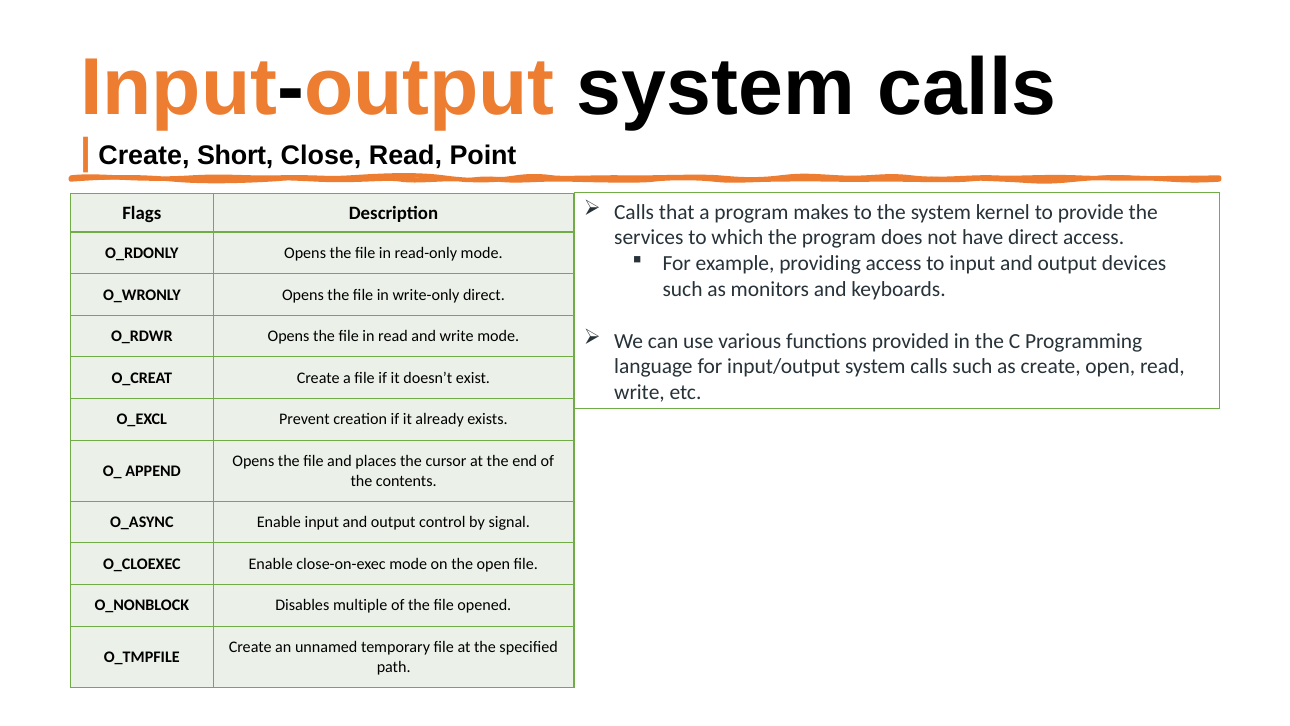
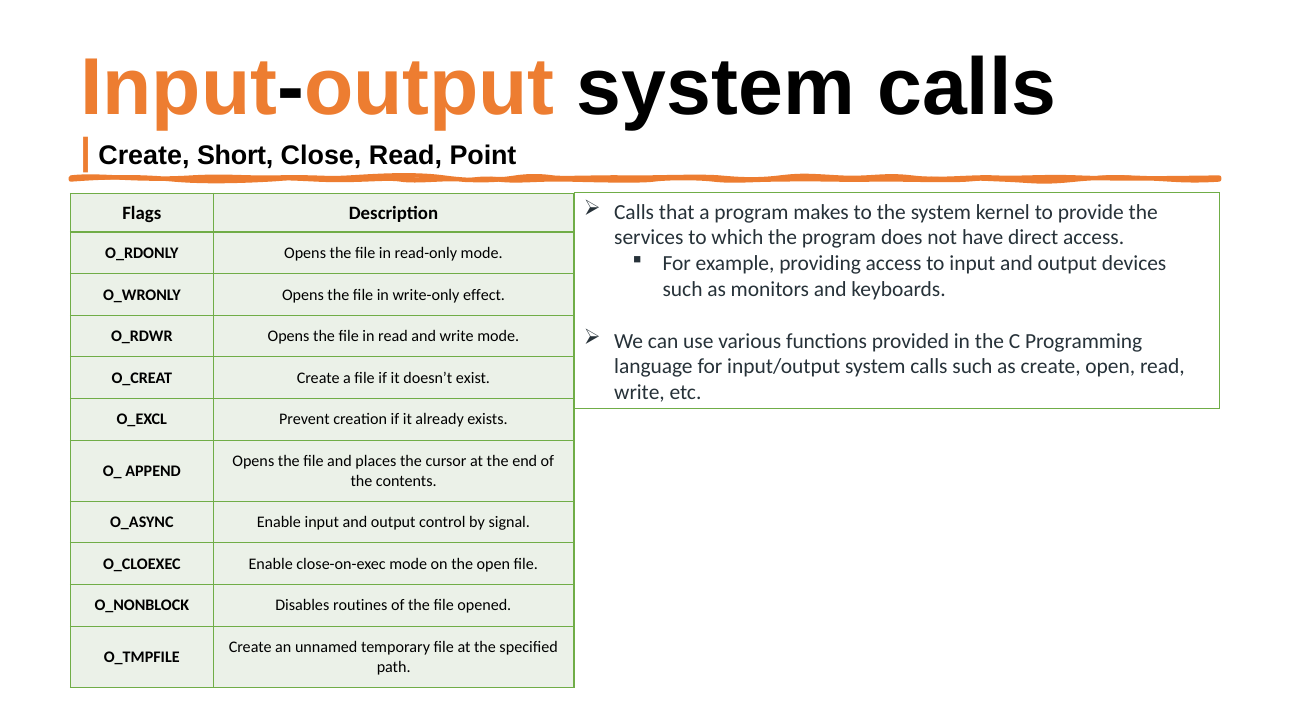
write-only direct: direct -> effect (484, 295)
multiple: multiple -> routines (360, 605)
